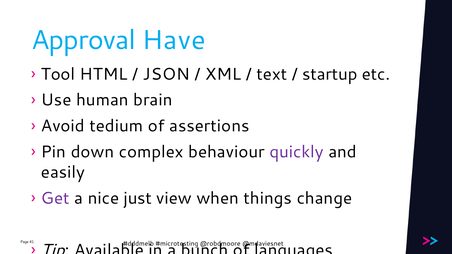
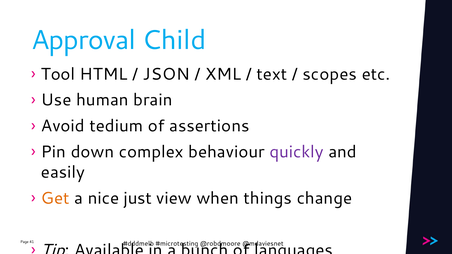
Have: Have -> Child (174, 40)
startup: startup -> scopes (330, 74)
Get colour: purple -> orange (55, 198)
